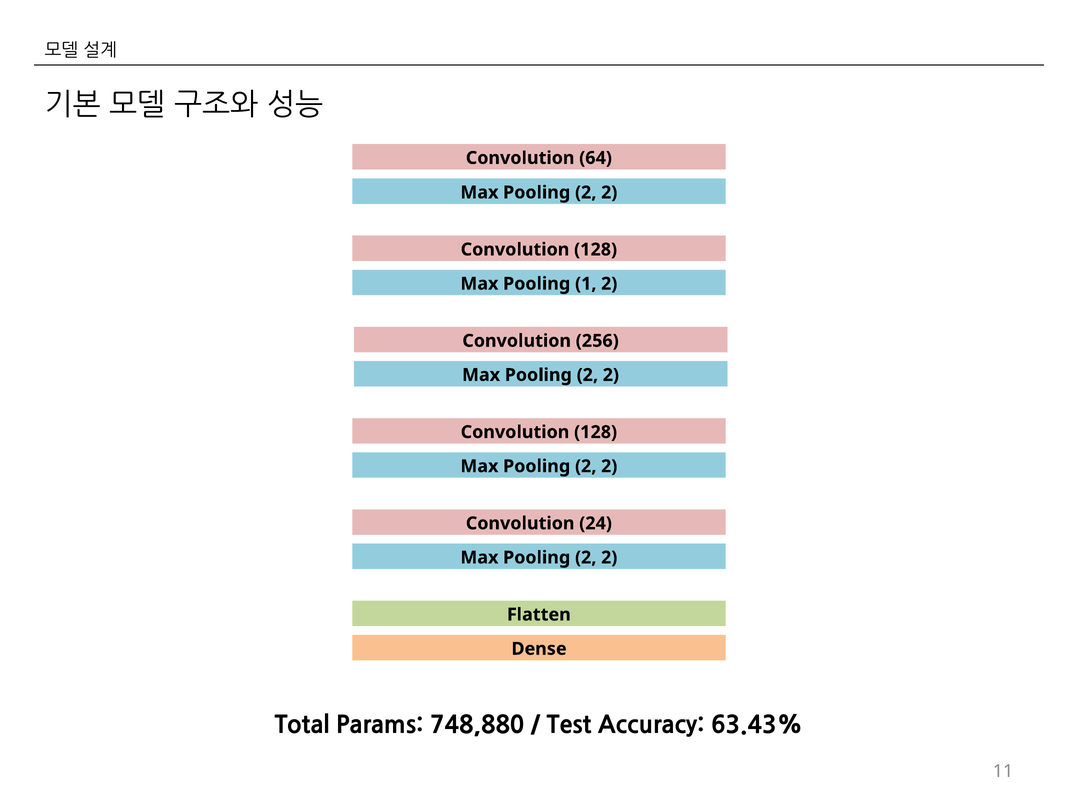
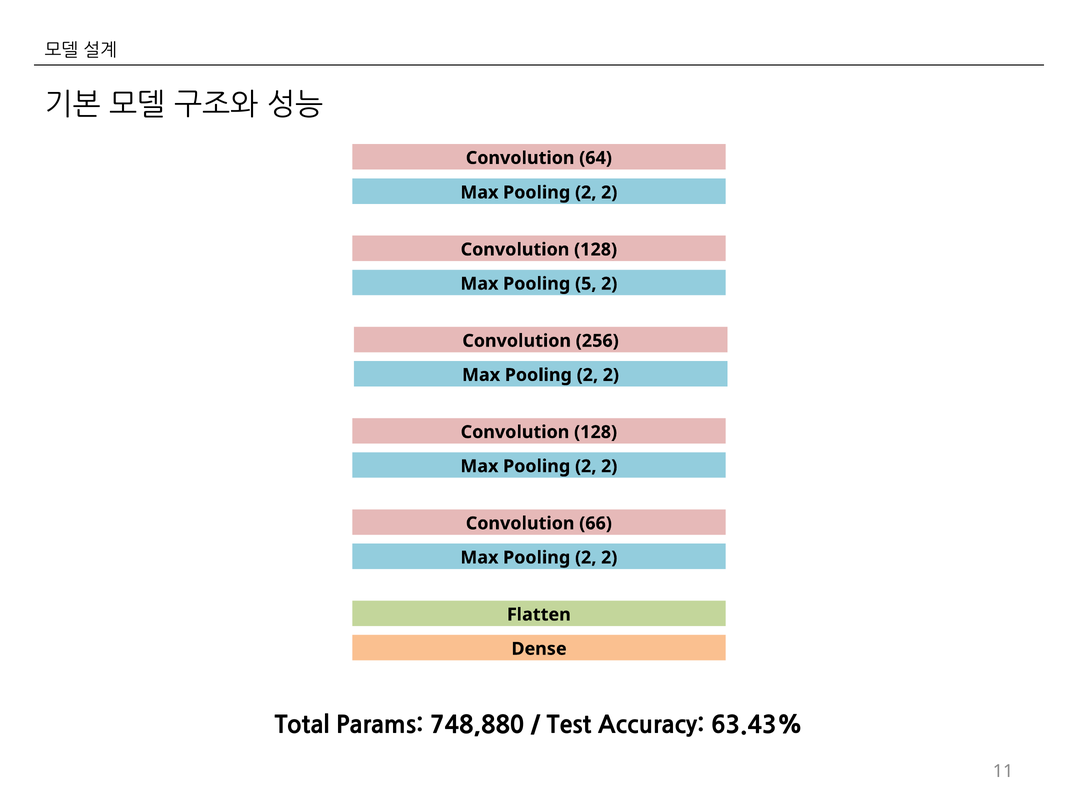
1: 1 -> 5 (586, 284)
24: 24 -> 66 (596, 523)
